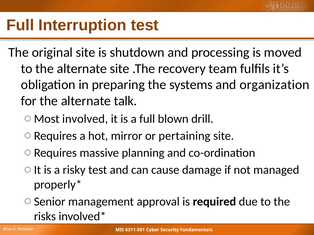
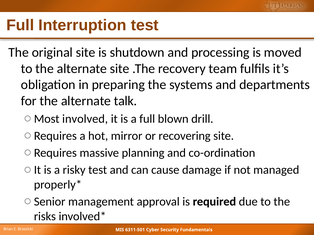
organization: organization -> departments (275, 85)
pertaining: pertaining -> recovering (185, 136)
